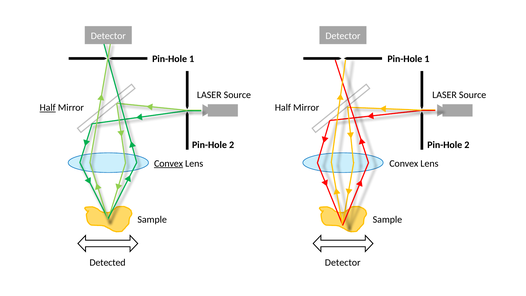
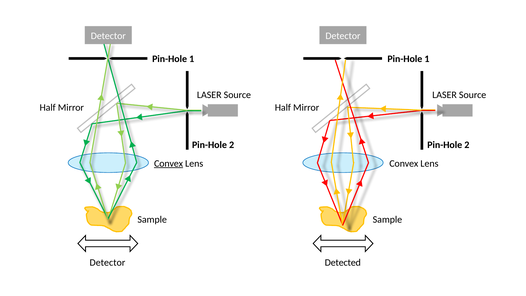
Half underline: present -> none (48, 108)
Detected: Detected -> Detector (107, 262)
Detector: Detector -> Detected (343, 262)
